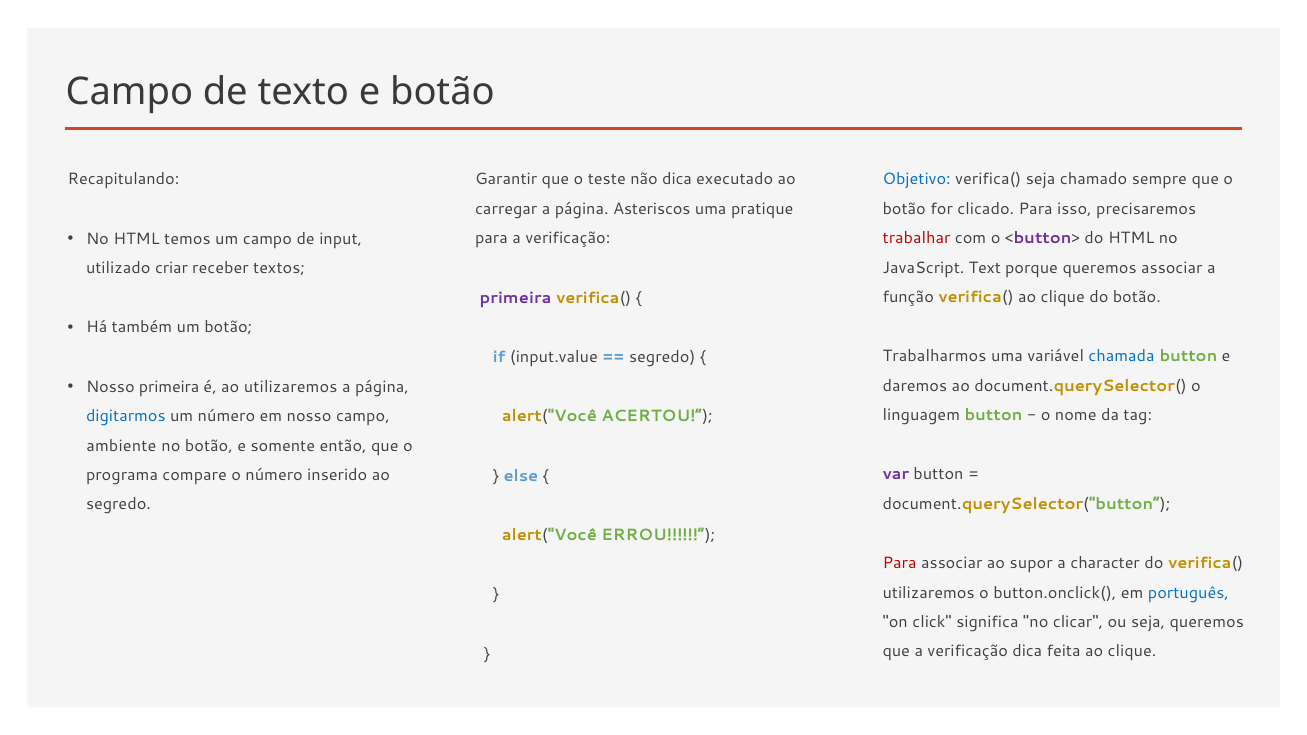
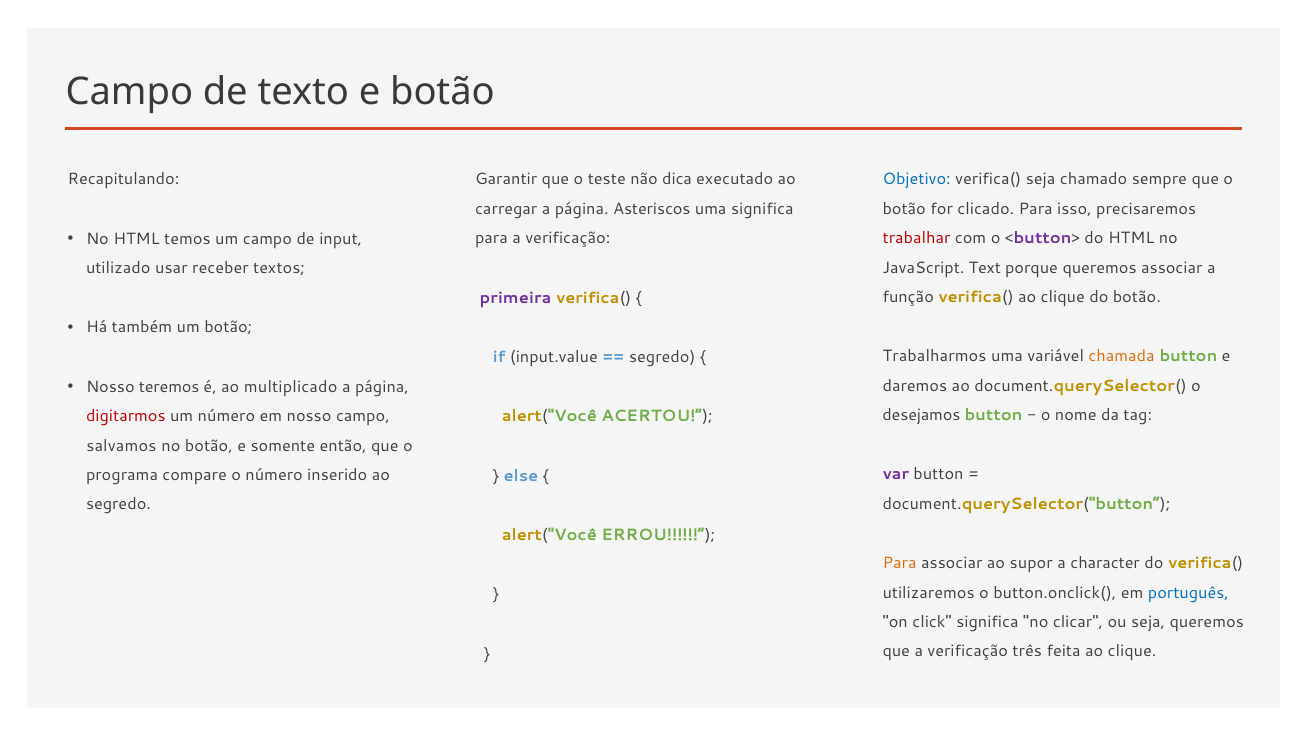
uma pratique: pratique -> significa (762, 209)
criar: criar -> usar (171, 268)
chamada colour: blue -> orange (1122, 357)
Nosso primeira: primeira -> teremos (169, 387)
ao utilizaremos: utilizaremos -> multiplicado (291, 387)
linguagem: linguagem -> desejamos (921, 415)
digitarmos colour: blue -> red (126, 416)
ambiente: ambiente -> salvamos (121, 446)
Para colour: red -> orange (900, 563)
verificação dica: dica -> três (1027, 652)
